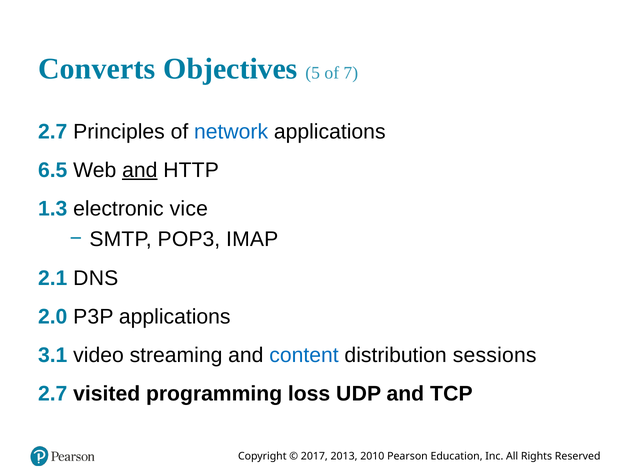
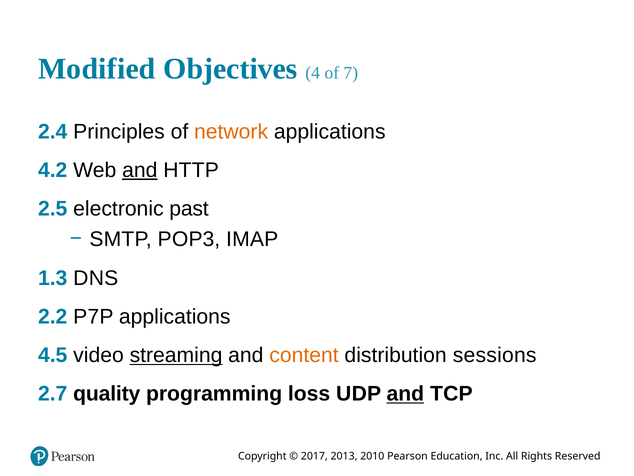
Converts: Converts -> Modified (97, 69)
5: 5 -> 4 (313, 73)
2.7: 2.7 -> 2.4 (53, 131)
network colour: blue -> orange (231, 131)
6.5: 6.5 -> 4.2 (53, 170)
1.3: 1.3 -> 2.5 (53, 209)
vice: vice -> past (189, 209)
2.1: 2.1 -> 1.3 (53, 278)
2.0: 2.0 -> 2.2 (53, 316)
P 3: 3 -> 7 (93, 316)
3.1: 3.1 -> 4.5 (53, 355)
streaming underline: none -> present (176, 355)
content colour: blue -> orange (304, 355)
visited: visited -> quality (107, 393)
and underline: none -> present (405, 393)
